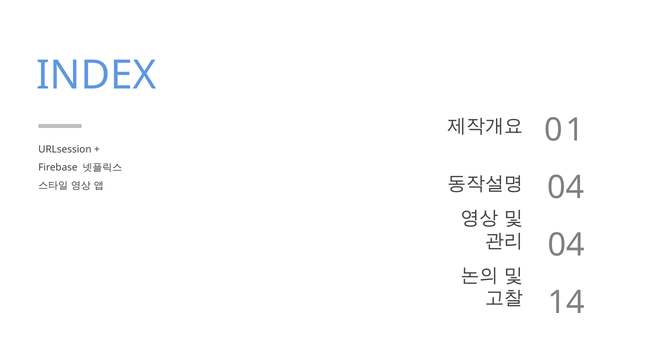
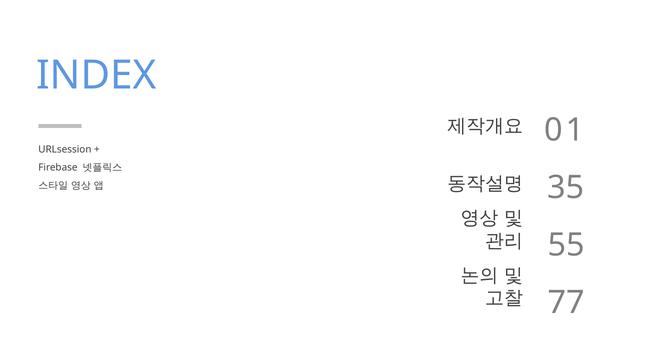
04: 04 -> 35 (566, 188)
04: 04 -> 55 (566, 245)
14: 14 -> 77 (566, 303)
